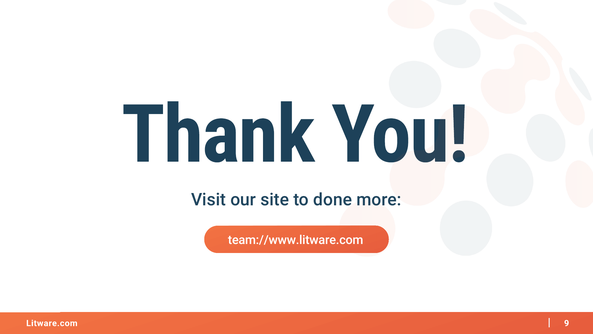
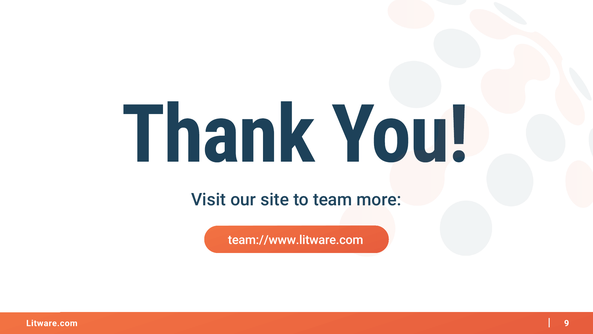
done: done -> team (333, 199)
